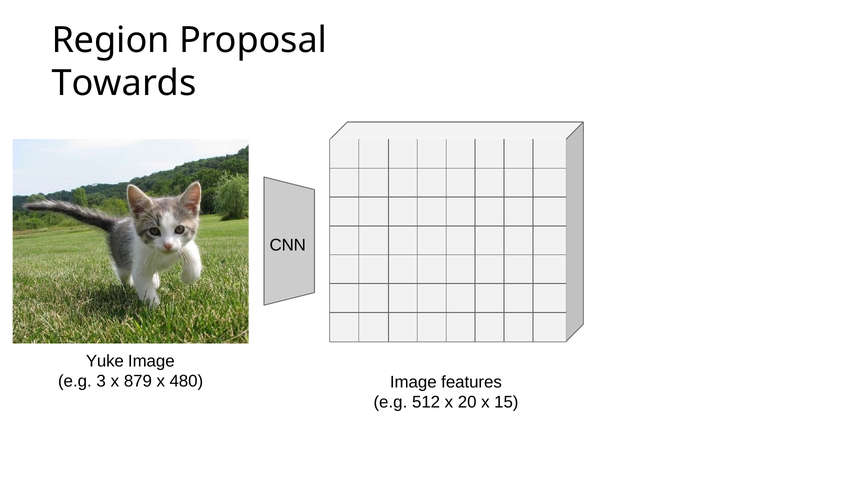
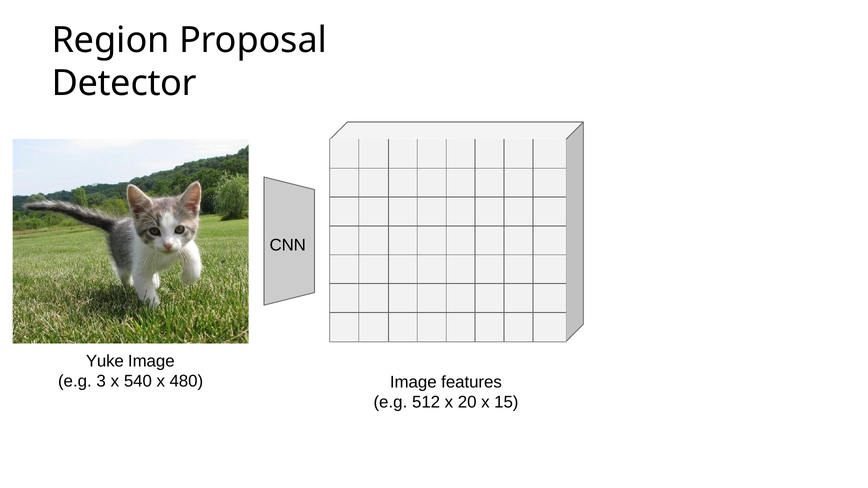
Towards: Towards -> Detector (124, 84)
879: 879 -> 540 (138, 381)
